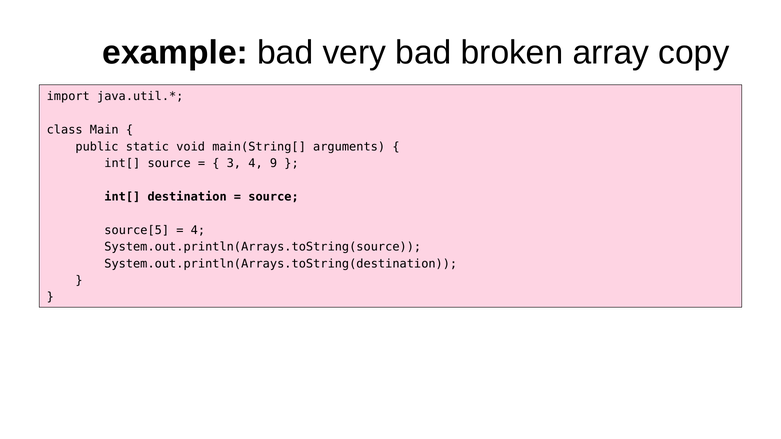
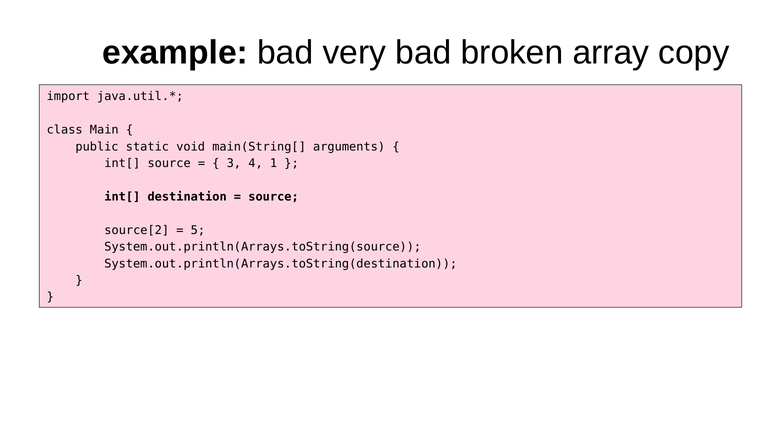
9: 9 -> 1 (273, 163)
source[5: source[5 -> source[2 (137, 230)
4: 4 -> 5 (198, 230)
